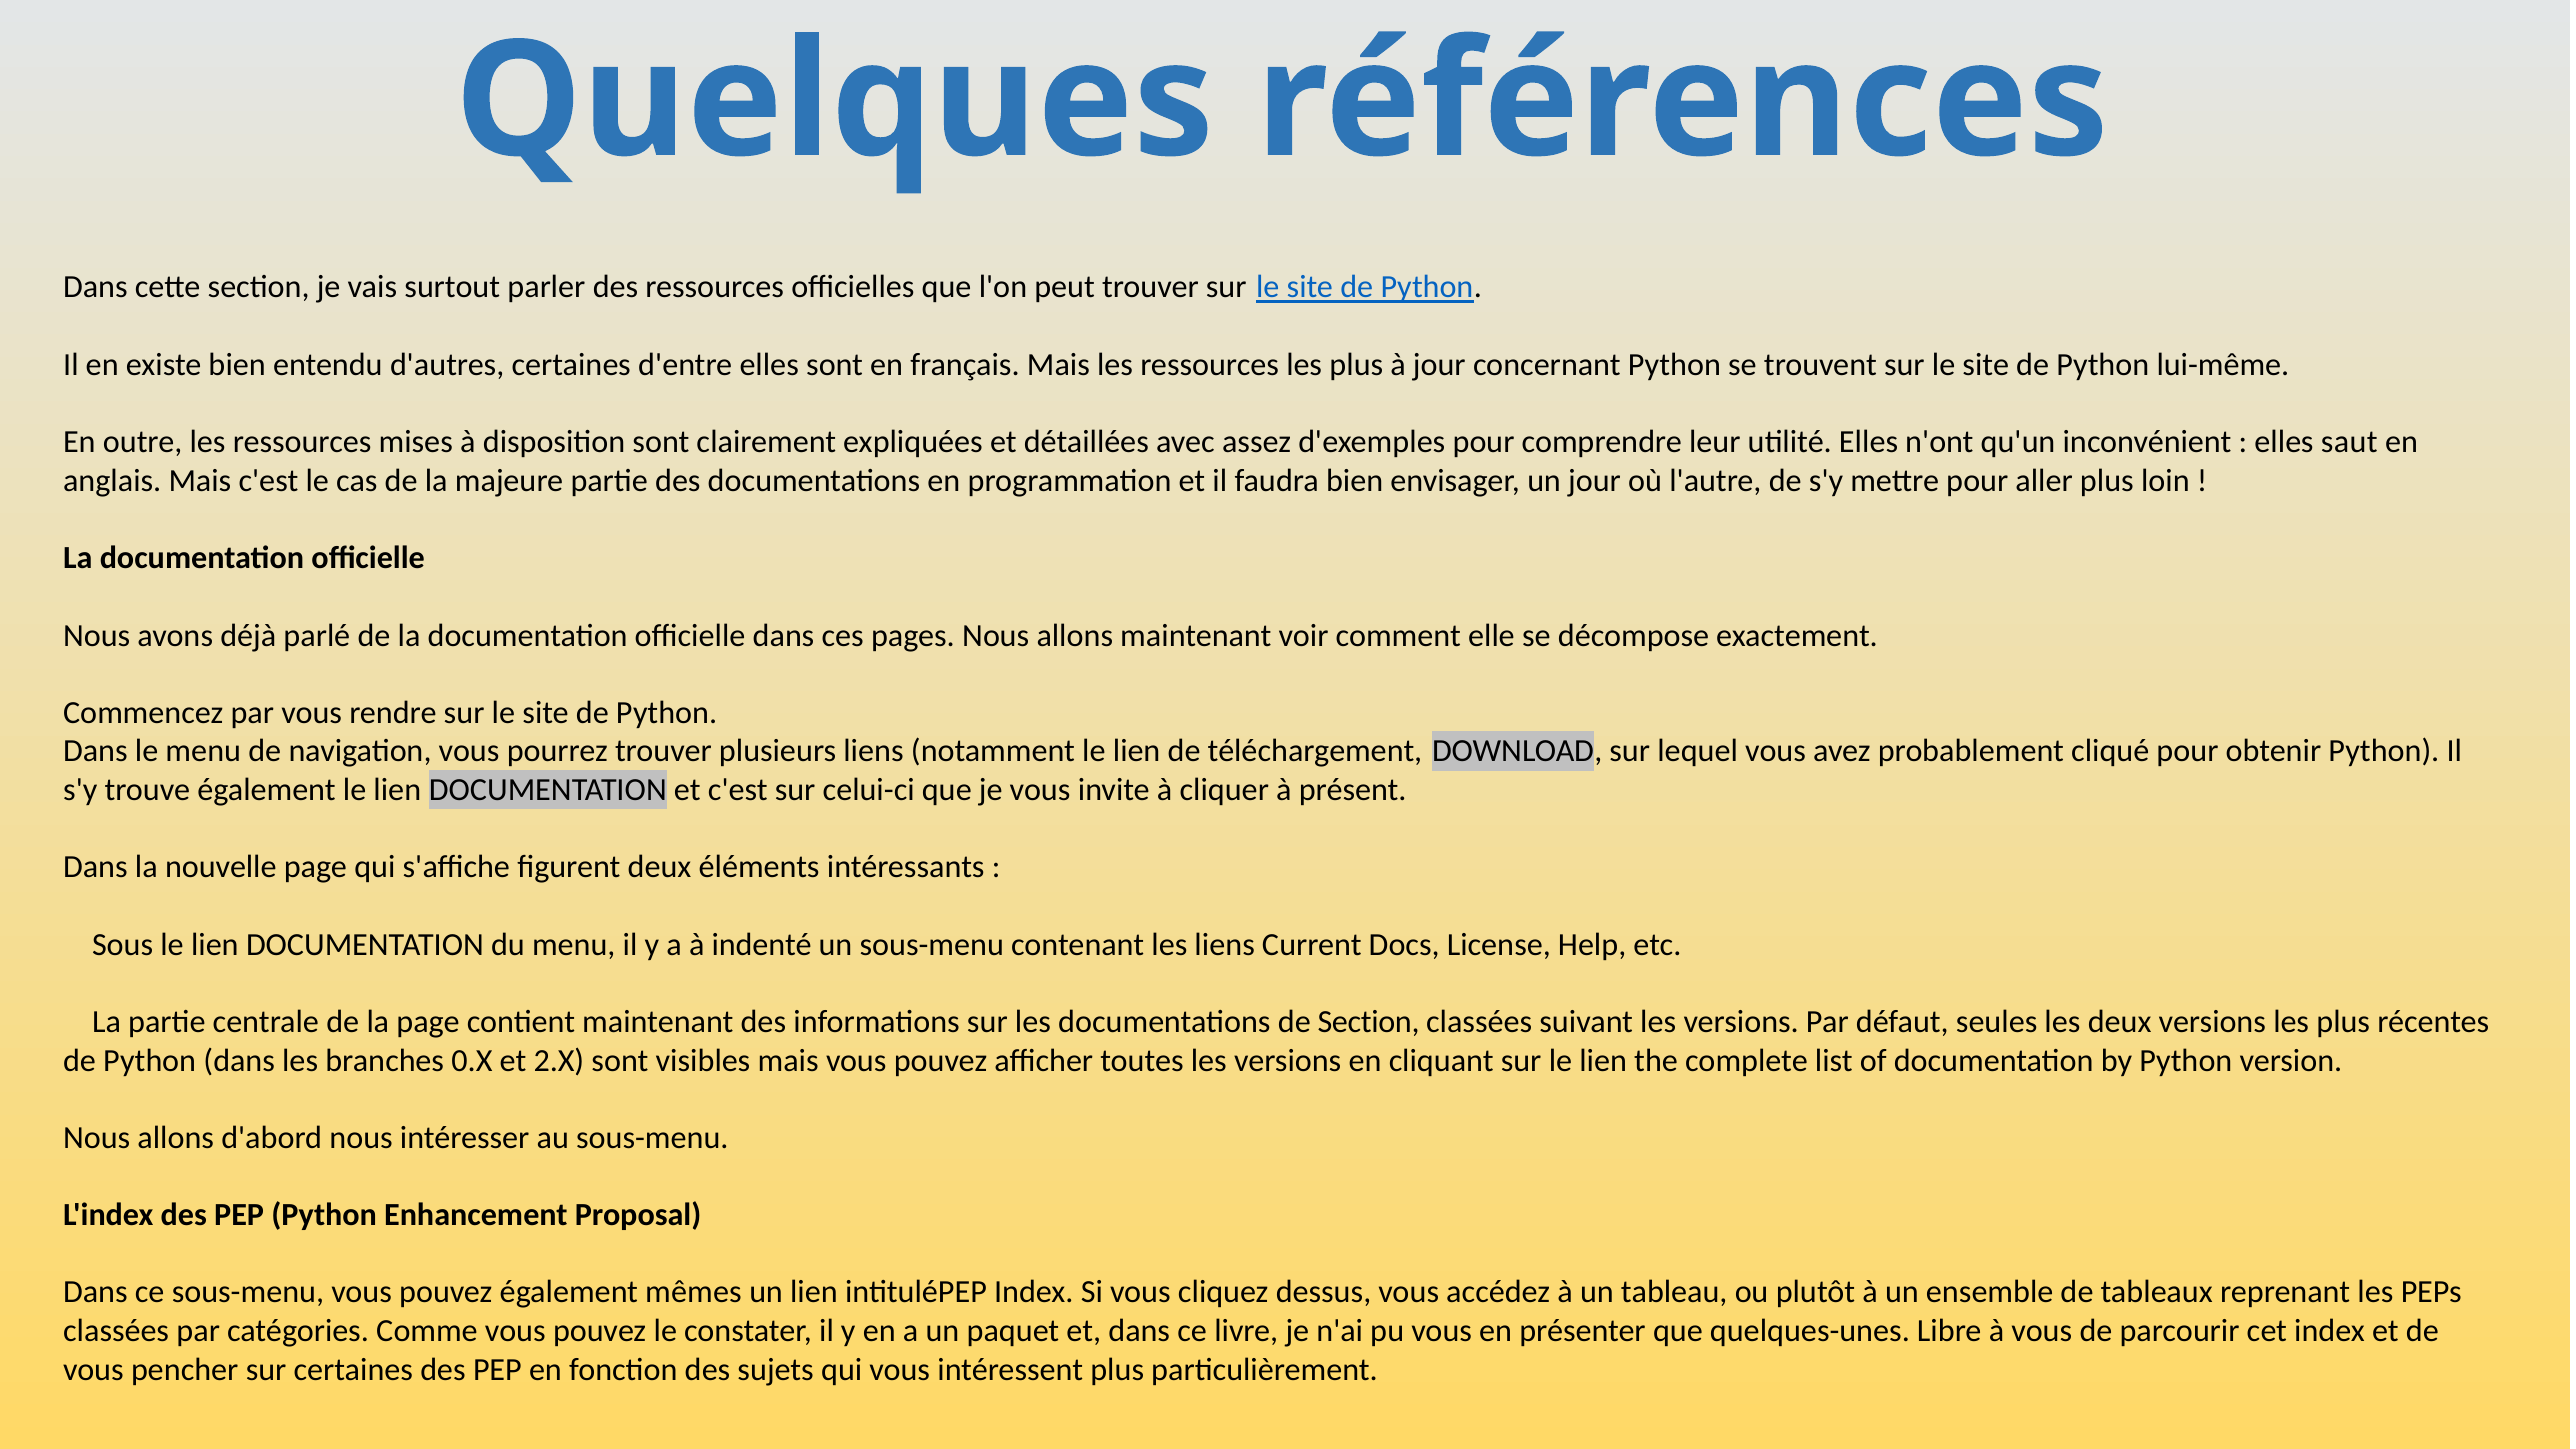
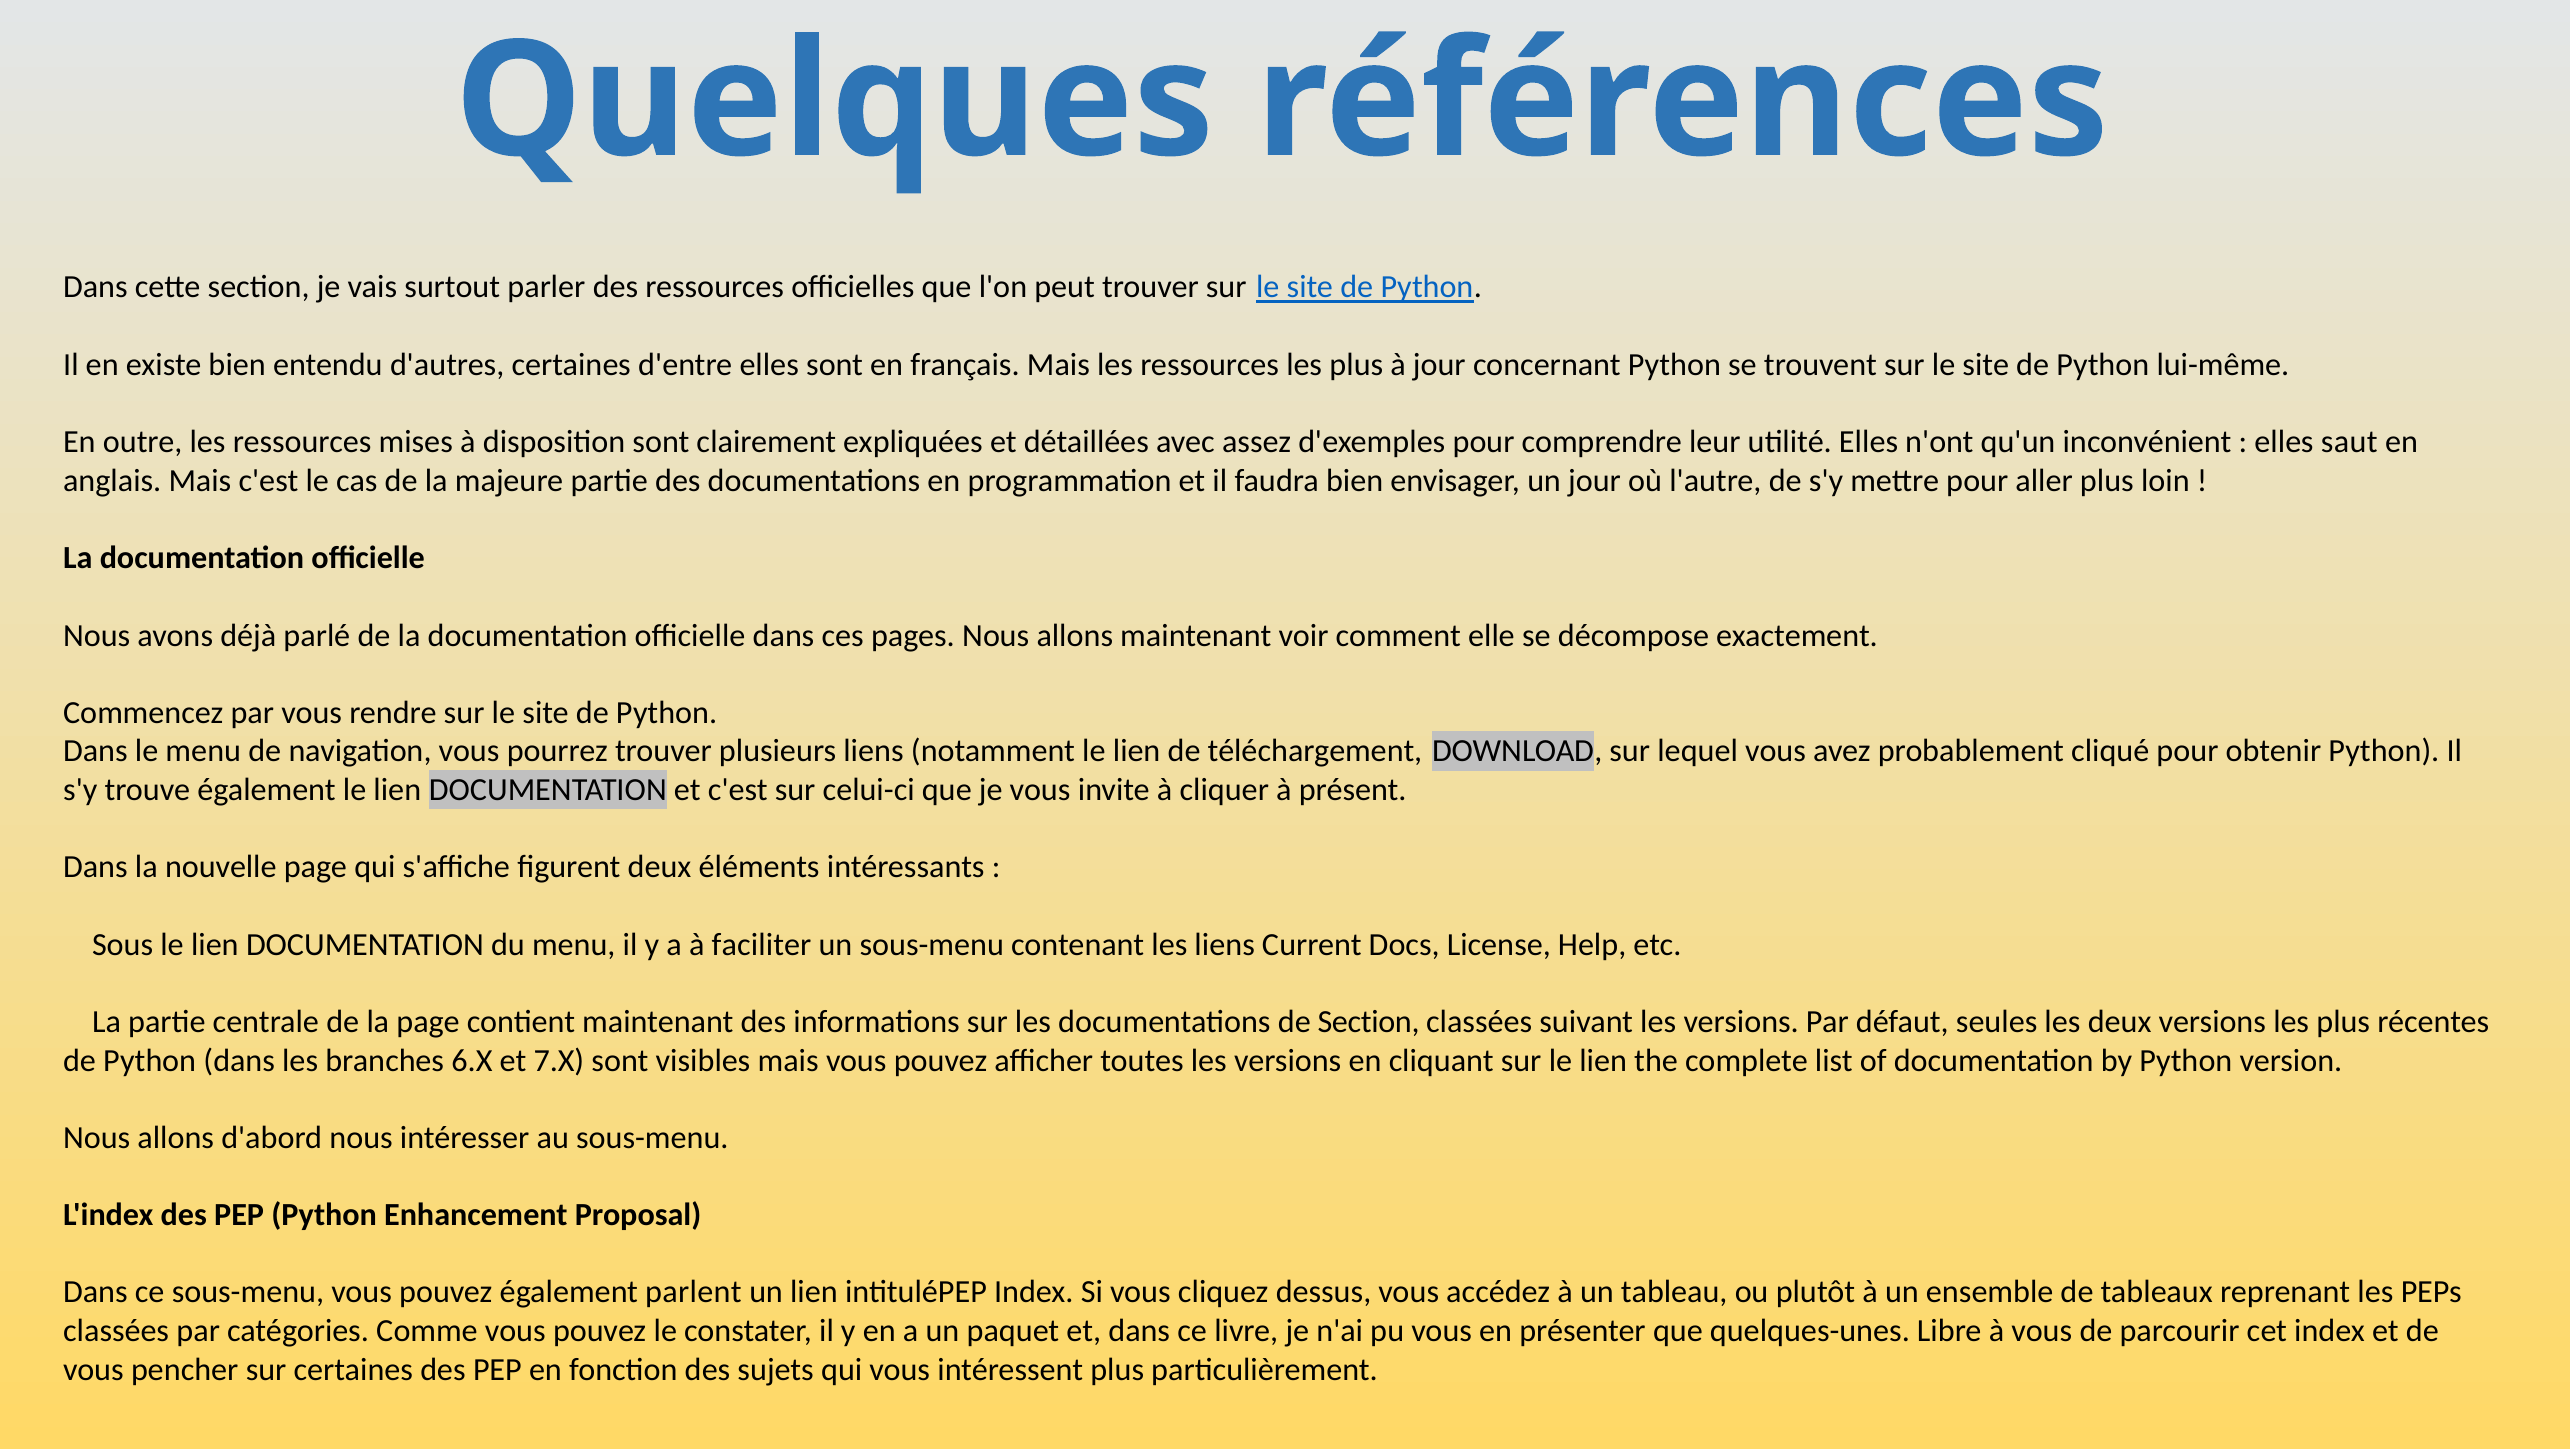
indenté: indenté -> faciliter (762, 945)
0.X: 0.X -> 6.X (472, 1060)
2.X: 2.X -> 7.X (559, 1060)
mêmes: mêmes -> parlent (693, 1292)
